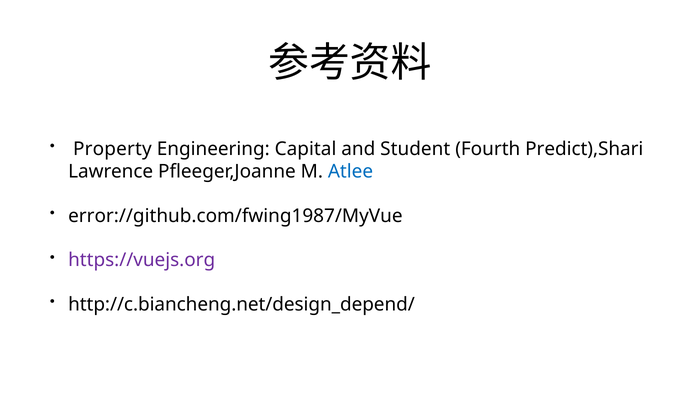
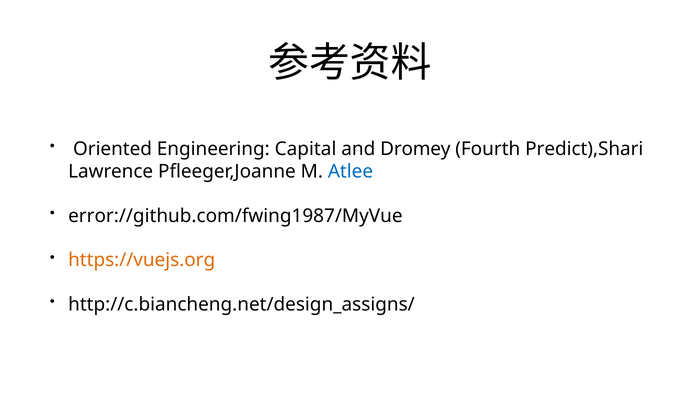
Property: Property -> Oriented (113, 149)
Student: Student -> Dromey (415, 149)
https://vuejs.org colour: purple -> orange (142, 260)
http://c.biancheng.net/design_depend/: http://c.biancheng.net/design_depend/ -> http://c.biancheng.net/design_assigns/ (241, 304)
